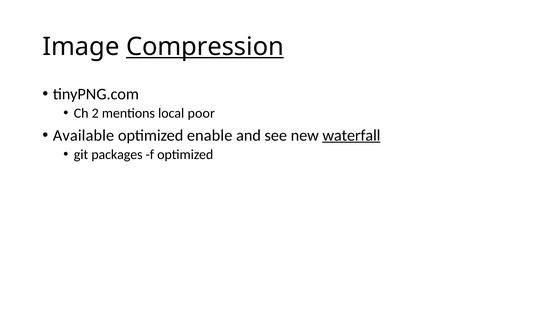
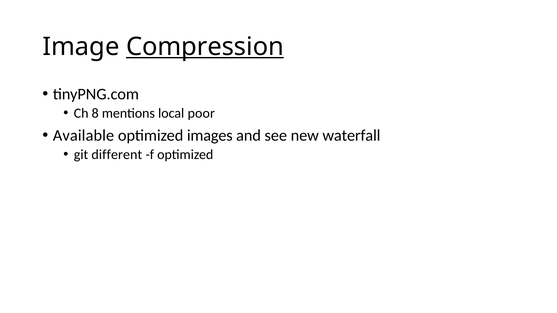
2: 2 -> 8 (95, 113)
enable: enable -> images (210, 135)
waterfall underline: present -> none (351, 135)
packages: packages -> different (117, 155)
